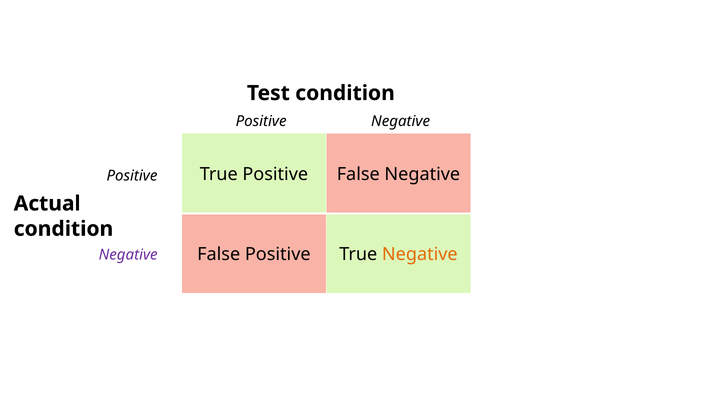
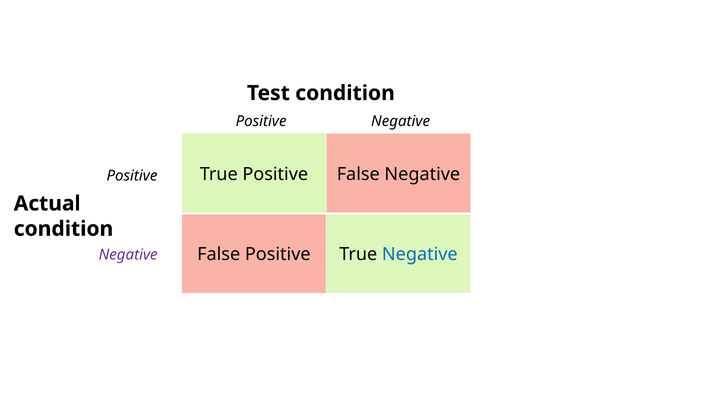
Negative colour: orange -> blue (420, 255)
